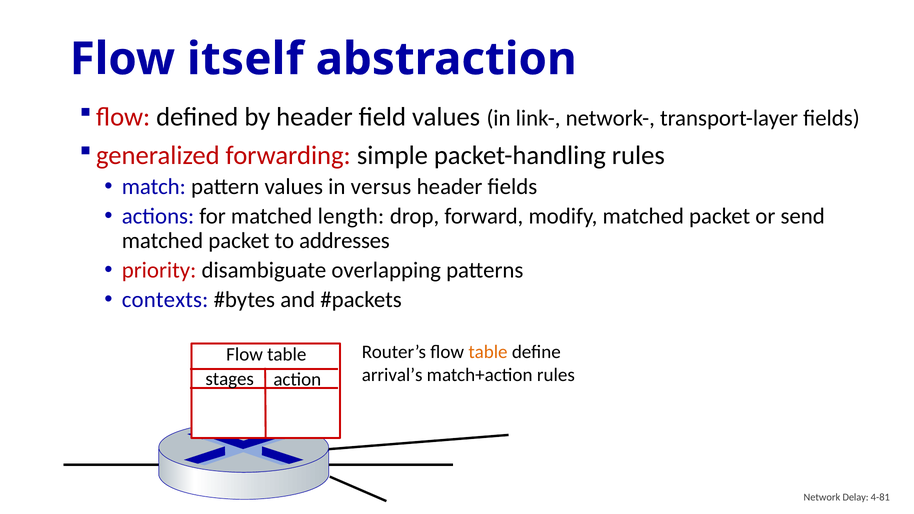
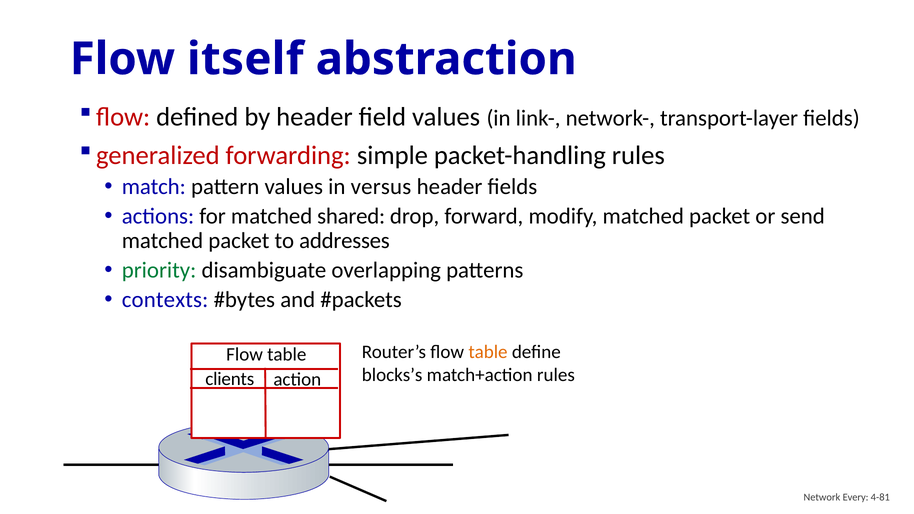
length: length -> shared (351, 216)
priority colour: red -> green (159, 270)
arrival’s: arrival’s -> blocks’s (392, 375)
stages: stages -> clients (230, 379)
Delay: Delay -> Every (856, 497)
